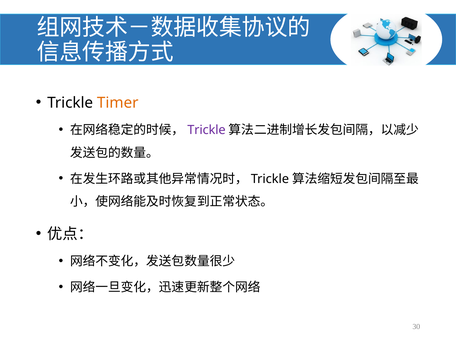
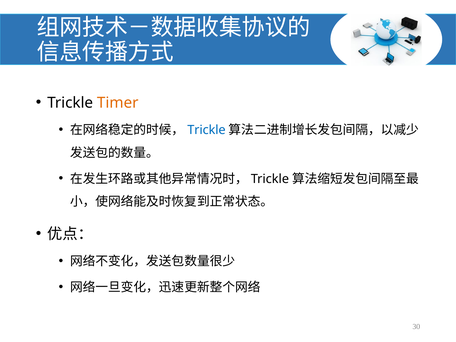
Trickle colour: purple -> blue (207, 130)
